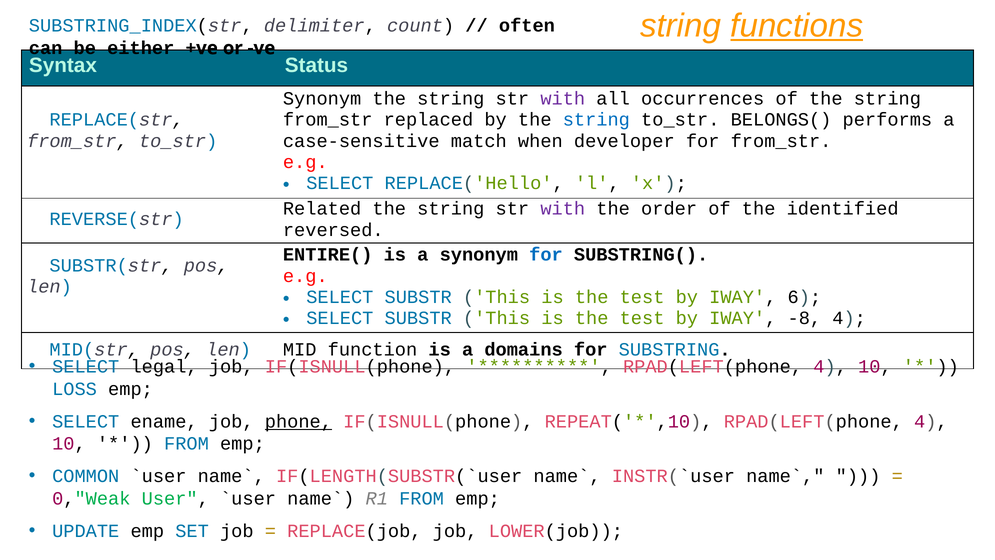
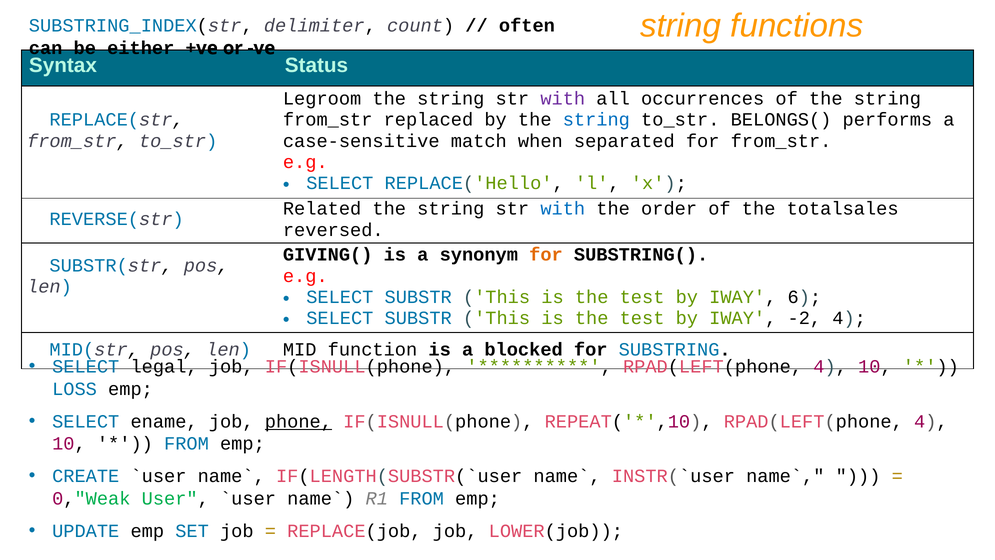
functions underline: present -> none (797, 26)
Synonym: Synonym -> Legroom (322, 98)
developer: developer -> separated (624, 141)
with colour: purple -> blue (563, 209)
identified: identified -> totalsales (843, 209)
ENTIRE(: ENTIRE( -> GIVING( (328, 255)
for colour: blue -> orange (546, 255)
-8: -8 -> -2 (804, 318)
domains: domains -> blocked (524, 349)
COMMON: COMMON -> CREATE (86, 476)
